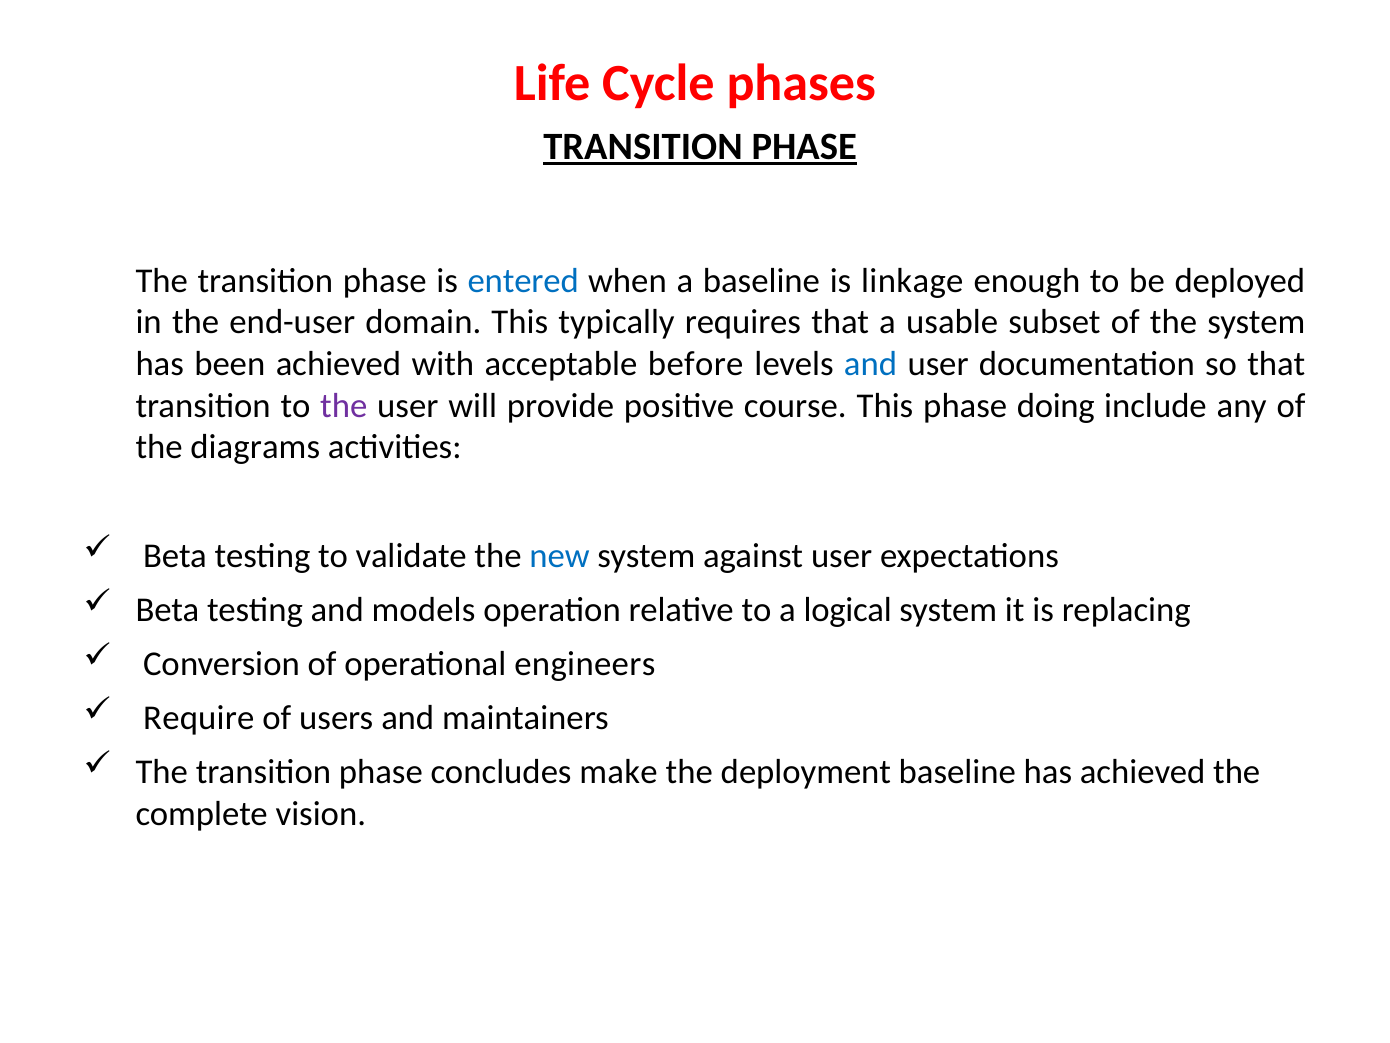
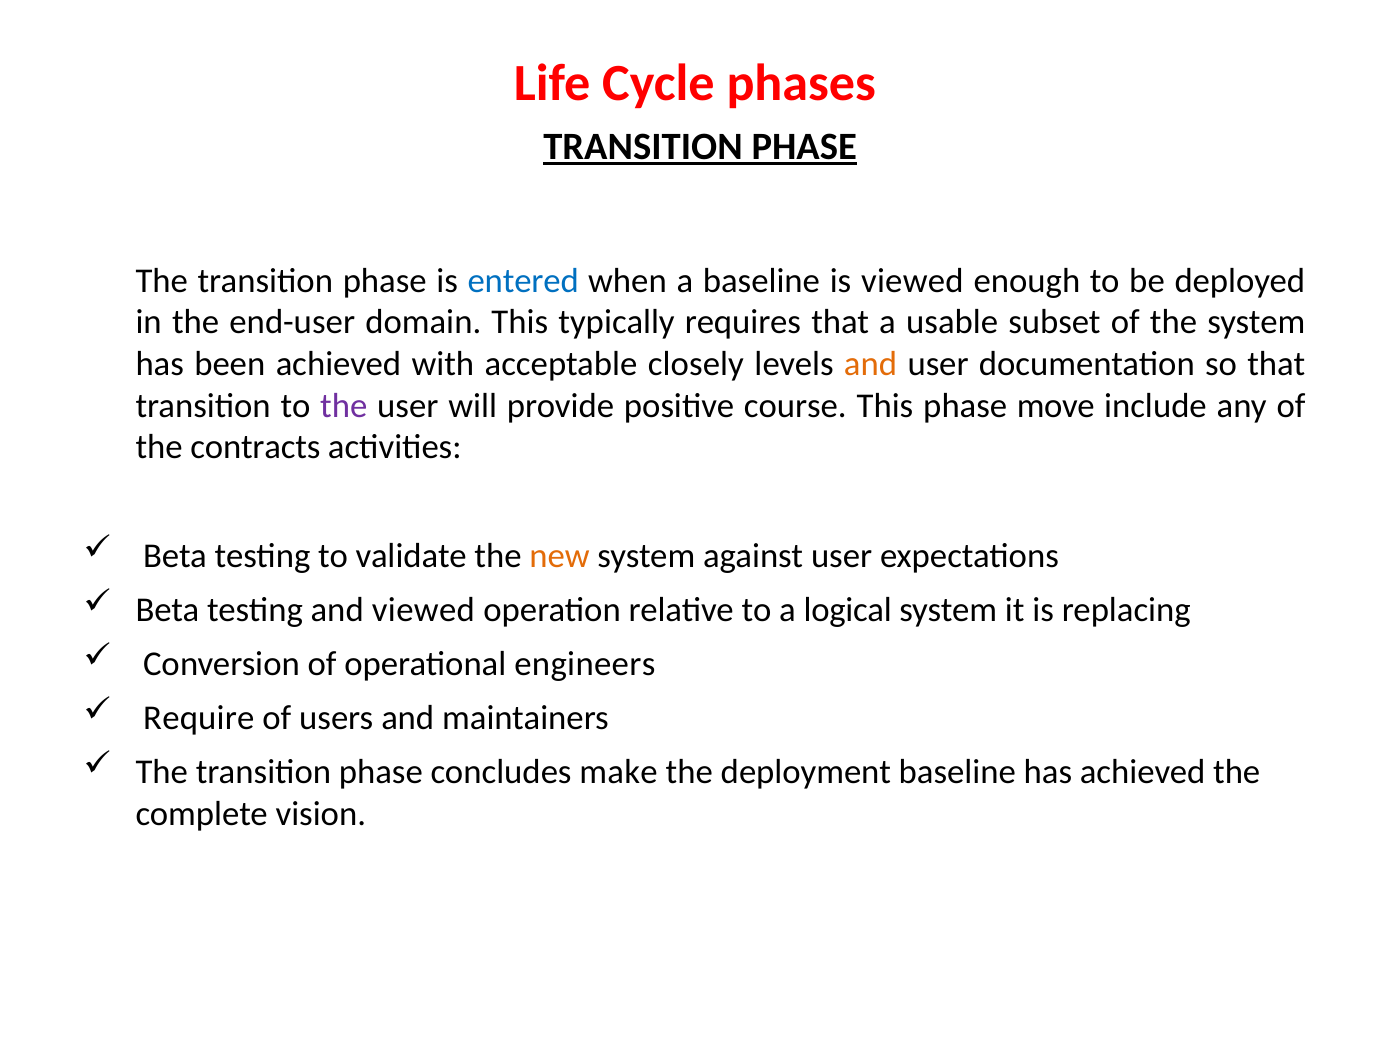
is linkage: linkage -> viewed (912, 280)
before: before -> closely (696, 364)
and colour: blue -> orange (871, 364)
doing: doing -> move (1056, 406)
diagrams: diagrams -> contracts (255, 447)
new colour: blue -> orange (559, 555)
and models: models -> viewed (423, 609)
